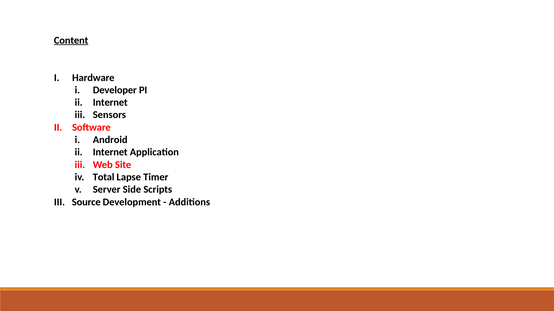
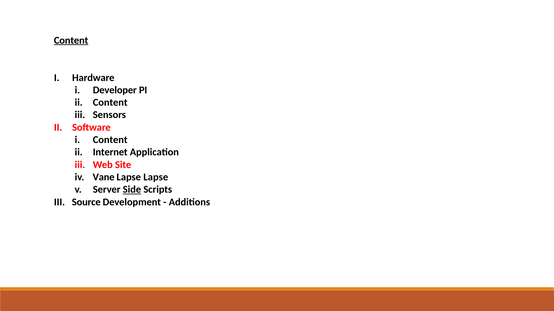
Internet: Internet -> Content (110, 103)
Android: Android -> Content (110, 140)
Total: Total -> Vane (104, 177)
Lapse Timer: Timer -> Lapse (156, 177)
Side underline: none -> present (132, 190)
